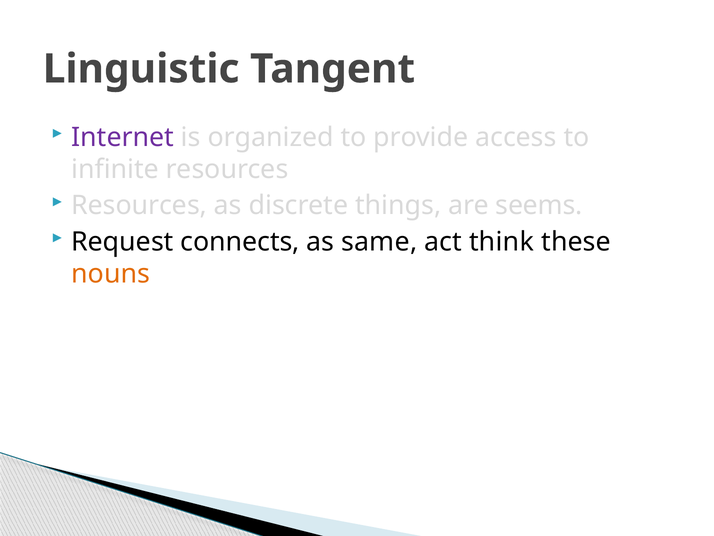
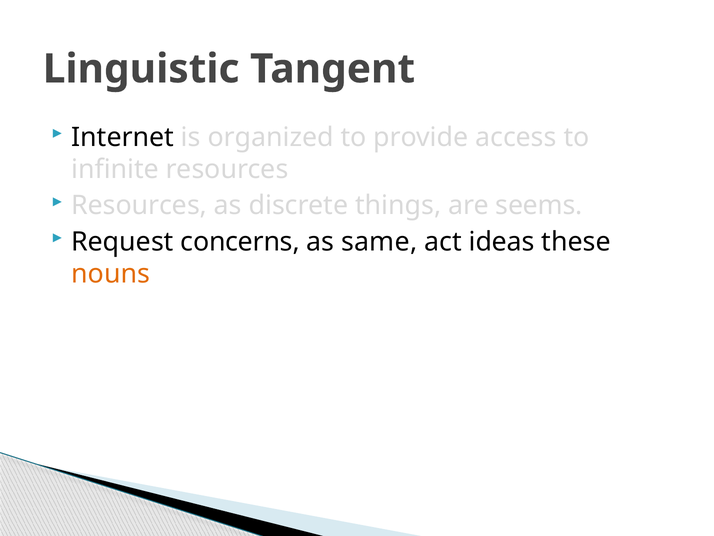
Internet colour: purple -> black (123, 137)
connects: connects -> concerns (240, 242)
think: think -> ideas (502, 242)
